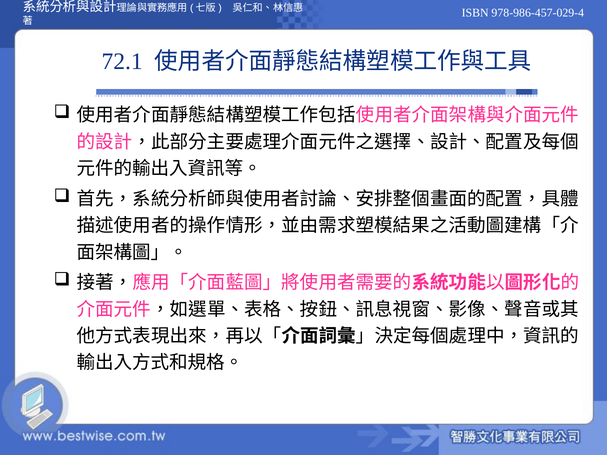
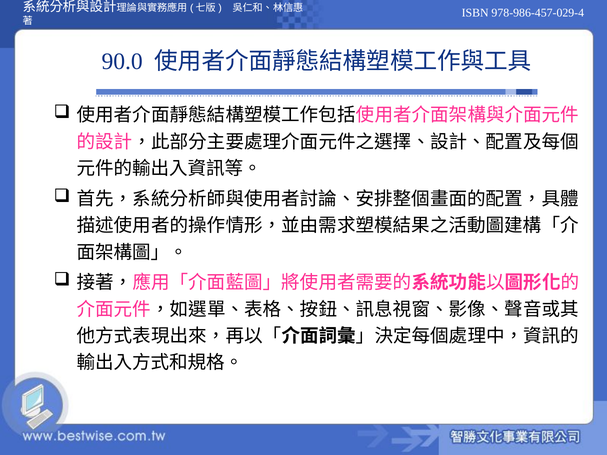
72.1: 72.1 -> 90.0 (122, 61)
